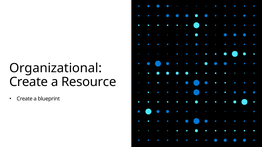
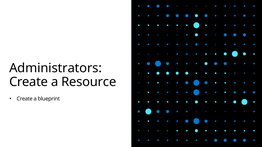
Organizational: Organizational -> Administrators (56, 68)
